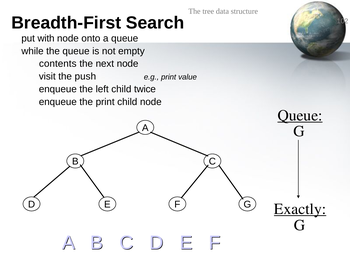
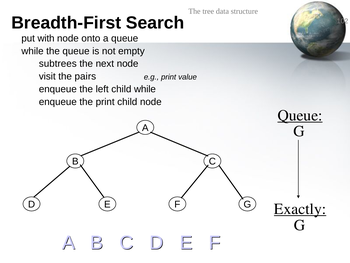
contents: contents -> subtrees (58, 64)
push: push -> pairs (85, 76)
child twice: twice -> while (145, 89)
